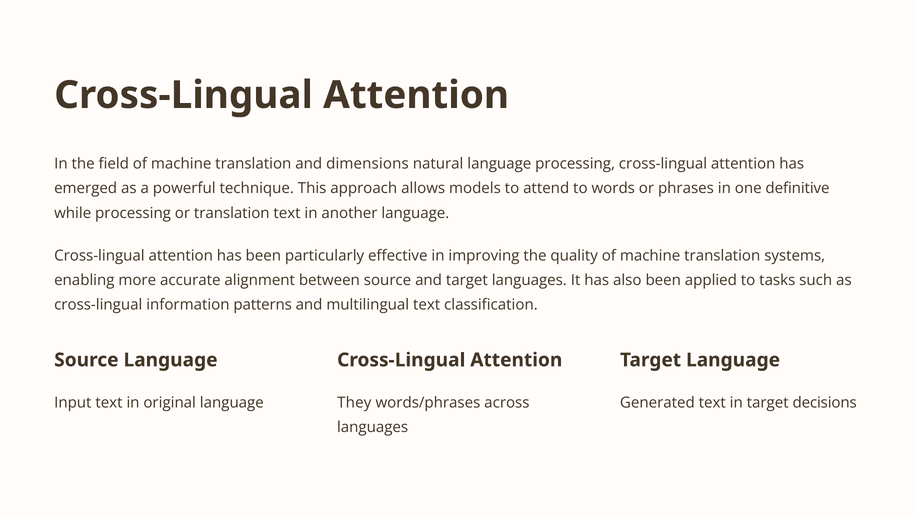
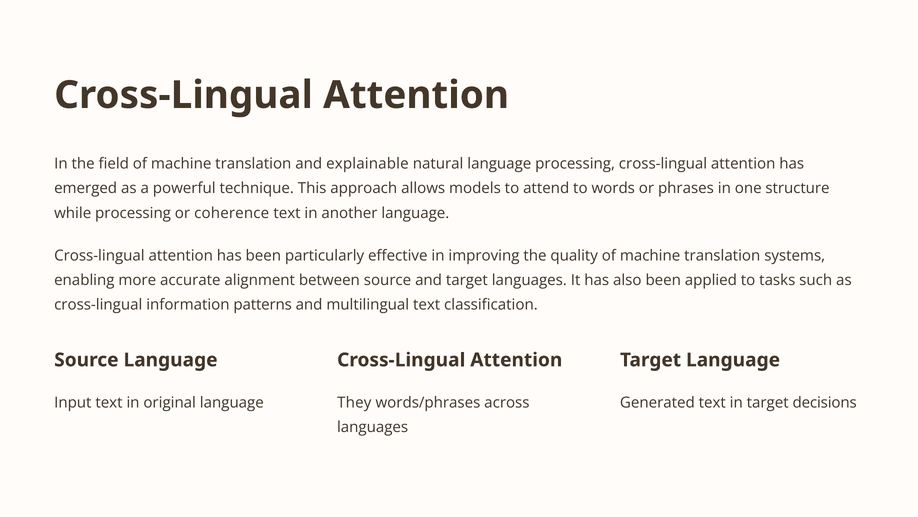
dimensions: dimensions -> explainable (367, 163)
definitive: definitive -> structure (798, 188)
or translation: translation -> coherence (232, 213)
